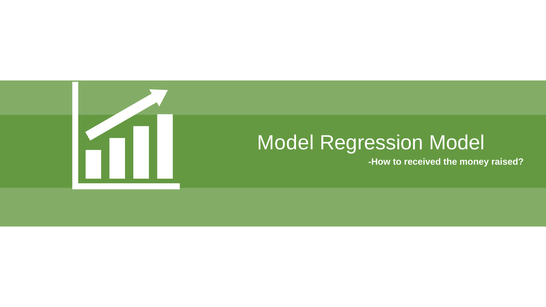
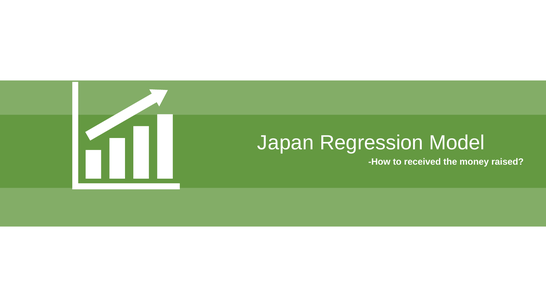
Model: Model -> Japan (286, 143)
